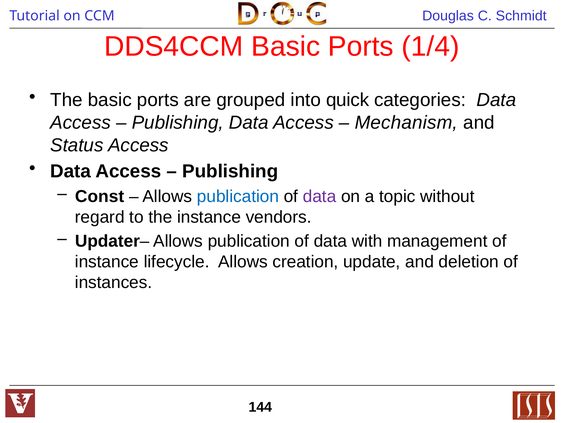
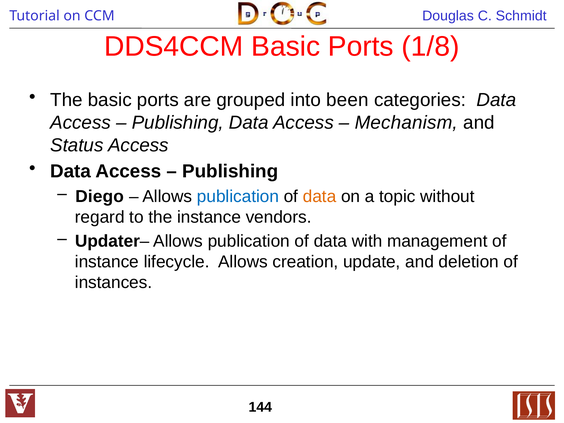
1/4: 1/4 -> 1/8 (431, 47)
quick: quick -> been (347, 100)
Const: Const -> Diego (100, 196)
data colour: purple -> orange (320, 196)
